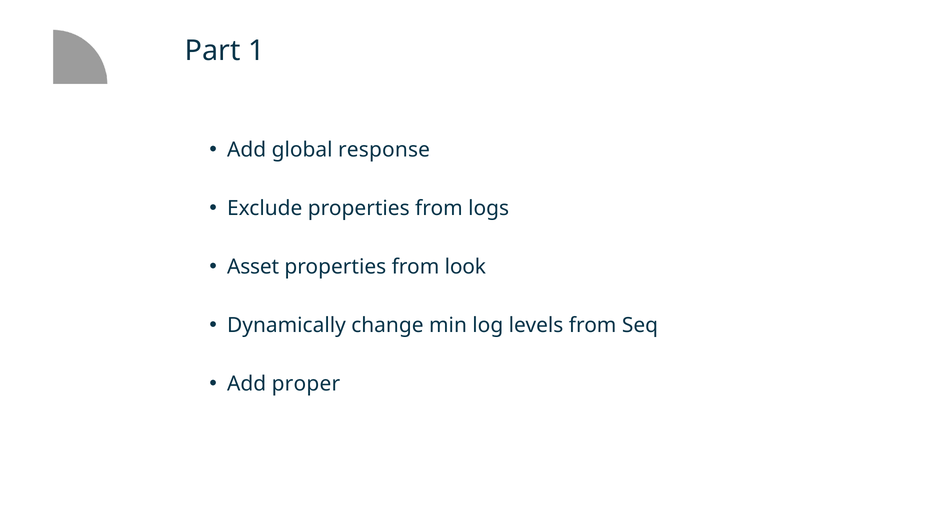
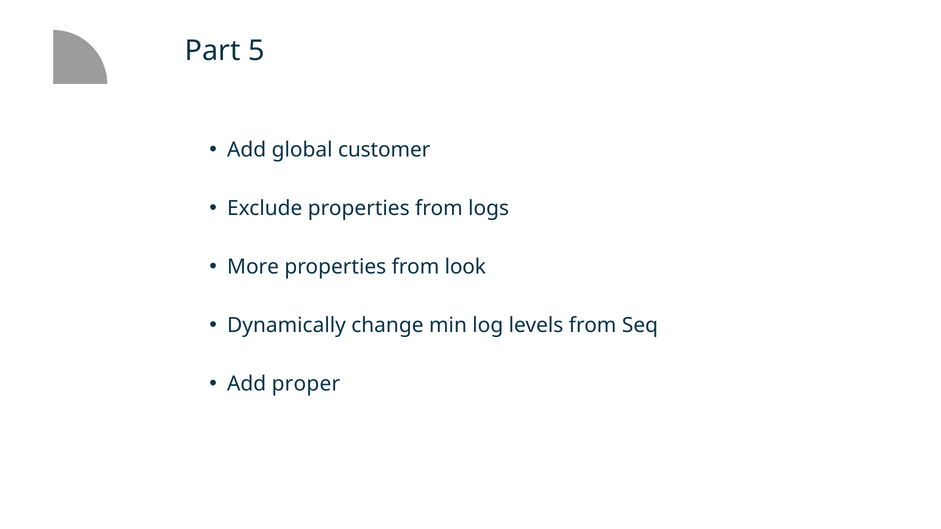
1: 1 -> 5 (256, 51)
response: response -> customer (384, 150)
Asset: Asset -> More (253, 267)
